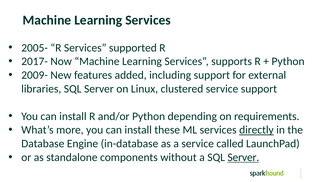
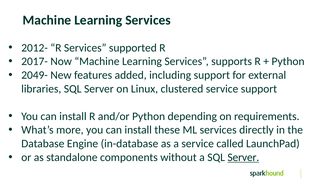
2005-: 2005- -> 2012- (35, 48)
2009-: 2009- -> 2049- (35, 75)
directly underline: present -> none (256, 130)
